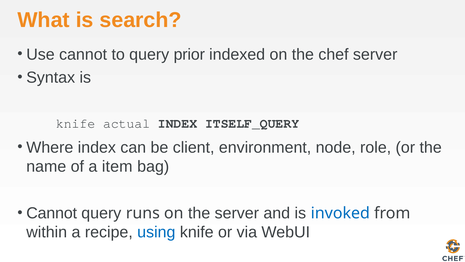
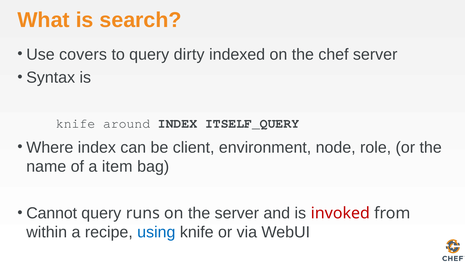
Use cannot: cannot -> covers (83, 54)
prior: prior -> dirty (189, 54)
actual: actual -> around (127, 123)
invoked colour: blue -> red (340, 213)
